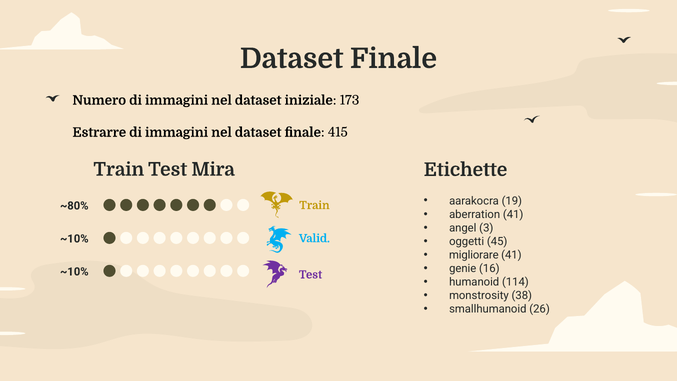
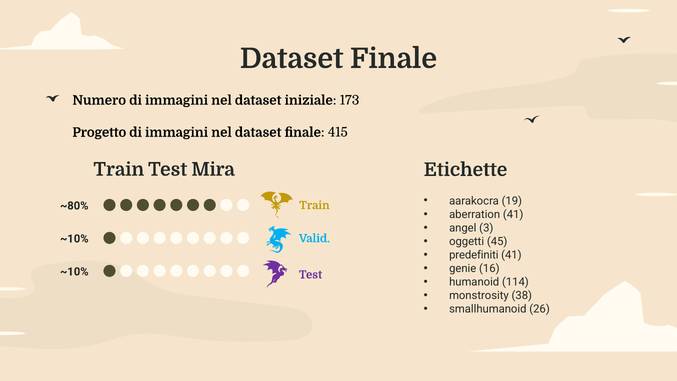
Estrarre: Estrarre -> Progetto (99, 132)
migliorare: migliorare -> predefiniti (474, 255)
